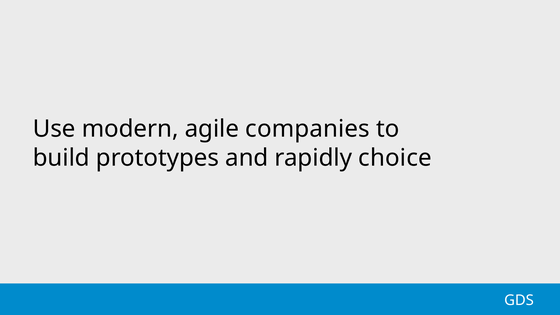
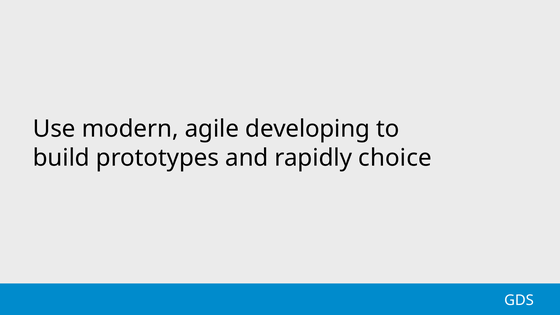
companies: companies -> developing (308, 129)
